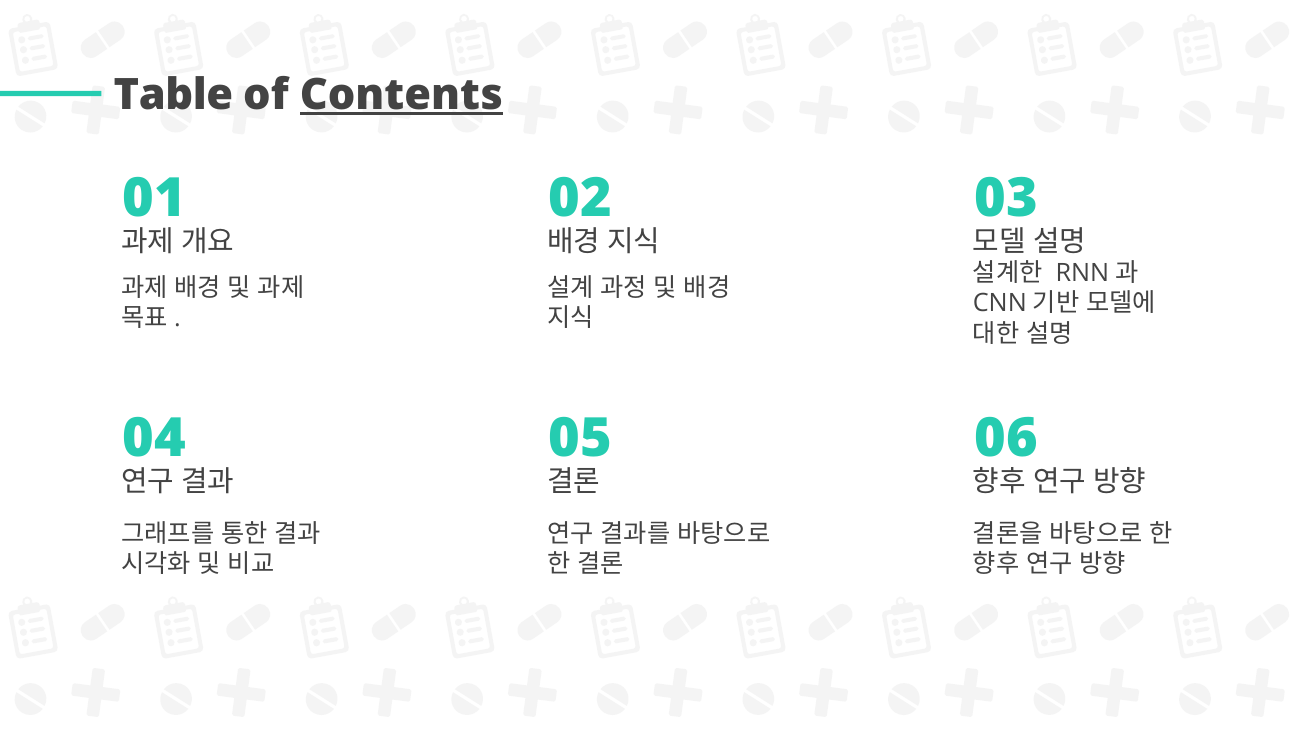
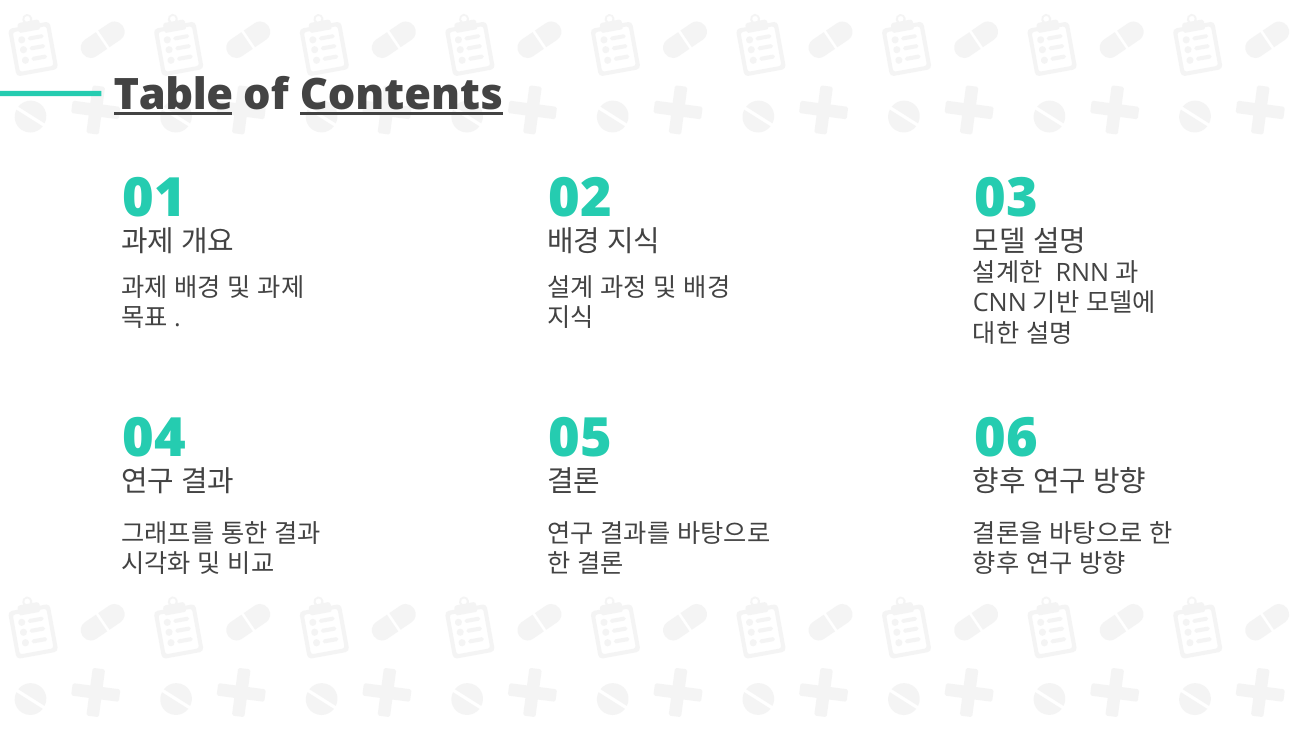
Table underline: none -> present (173, 95)
